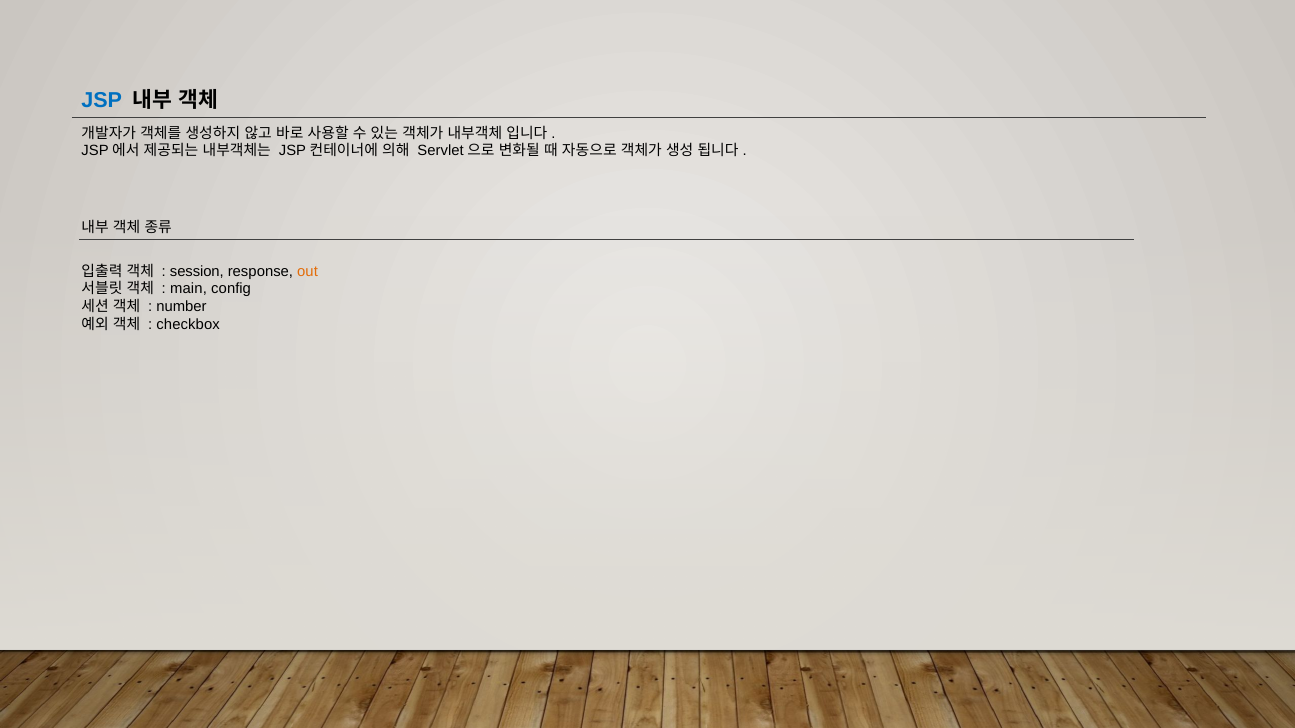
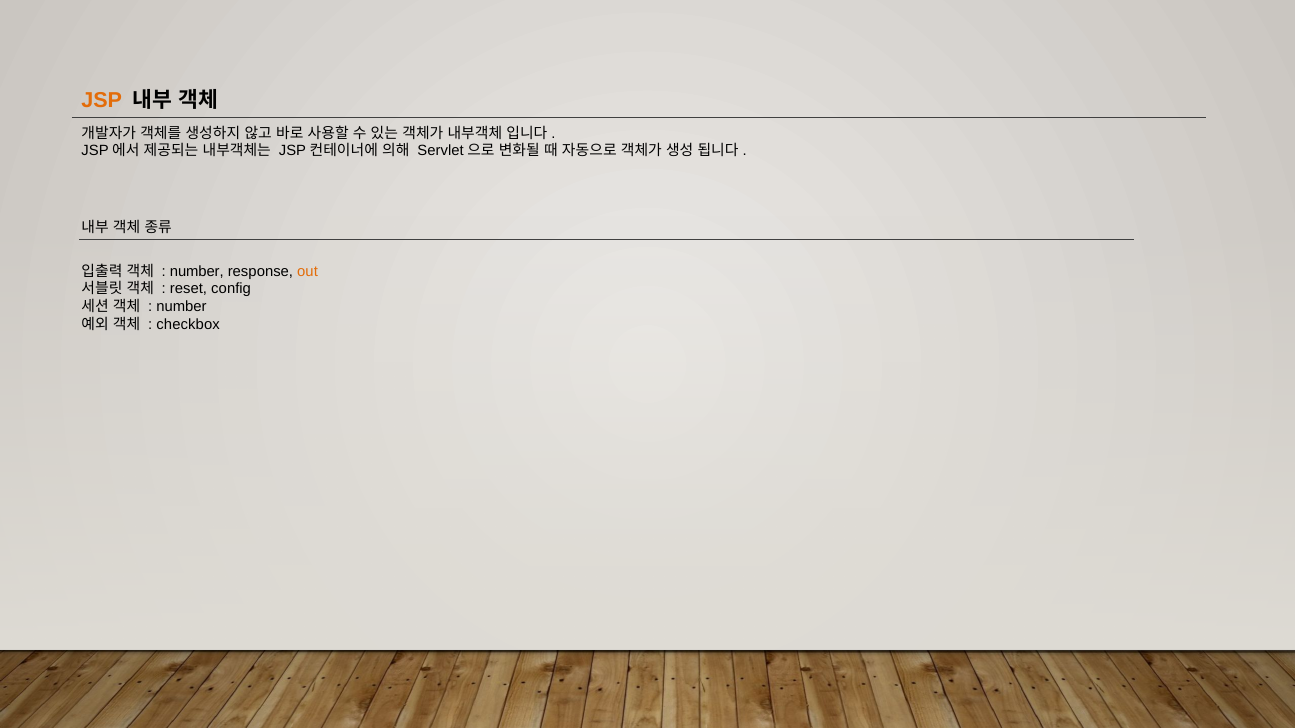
JSP colour: blue -> orange (102, 100)
session: session -> number (197, 271)
main: main -> reset (189, 289)
